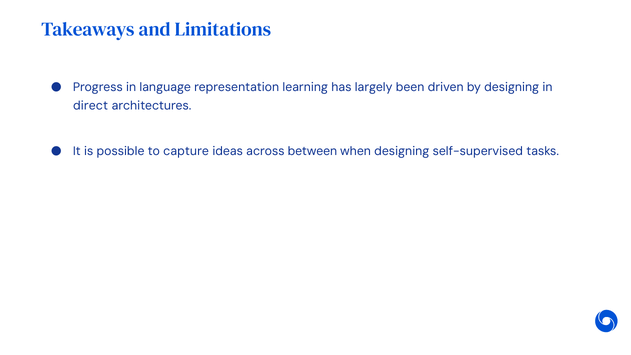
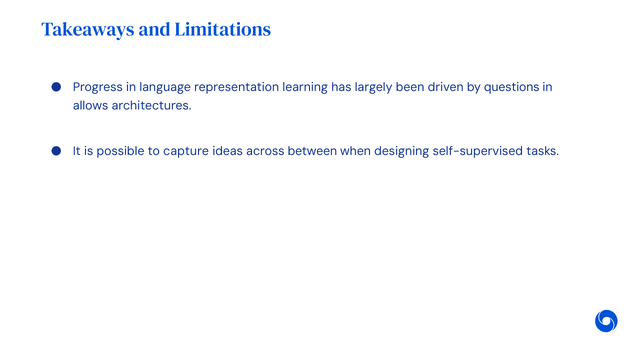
by designing: designing -> questions (512, 87)
direct: direct -> allows (91, 106)
